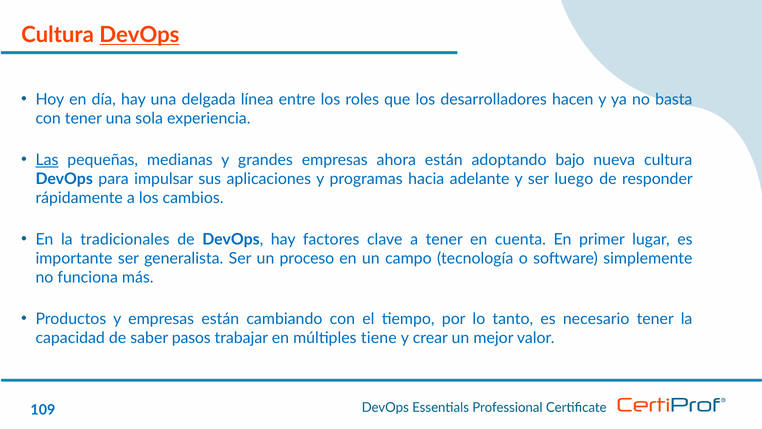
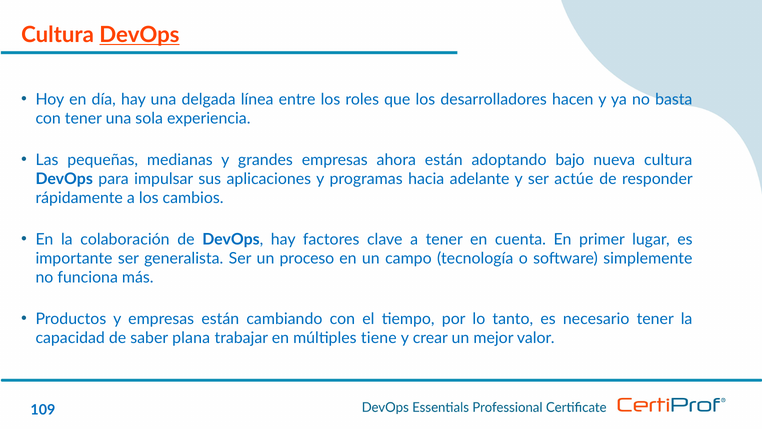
Las underline: present -> none (47, 160)
luego: luego -> actúe (574, 179)
tradicionales: tradicionales -> colaboración (125, 239)
pasos: pasos -> plana (191, 338)
